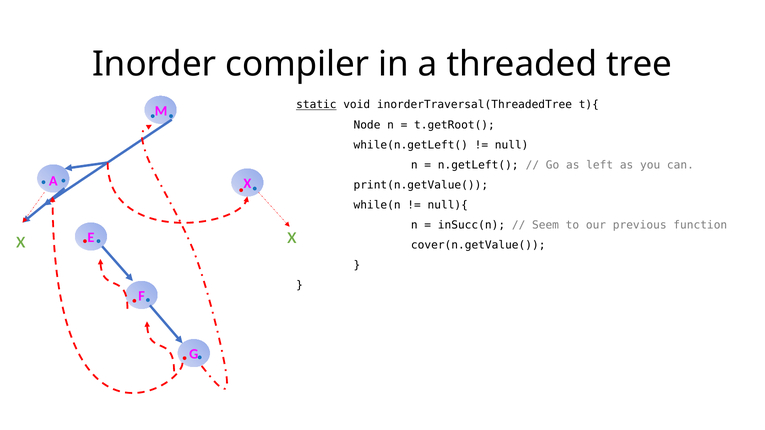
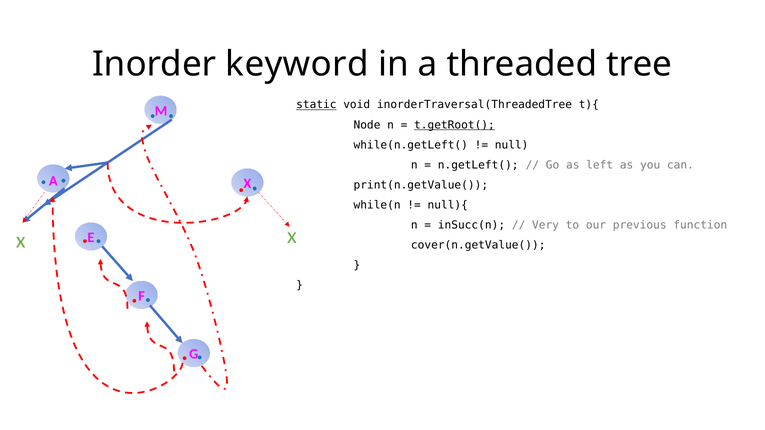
compiler: compiler -> keyword (297, 64)
t.getRoot( underline: none -> present (454, 125)
Seem: Seem -> Very (546, 225)
